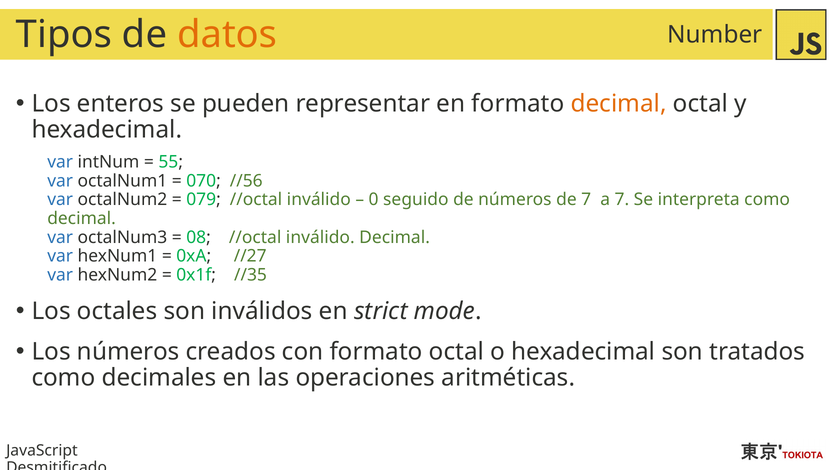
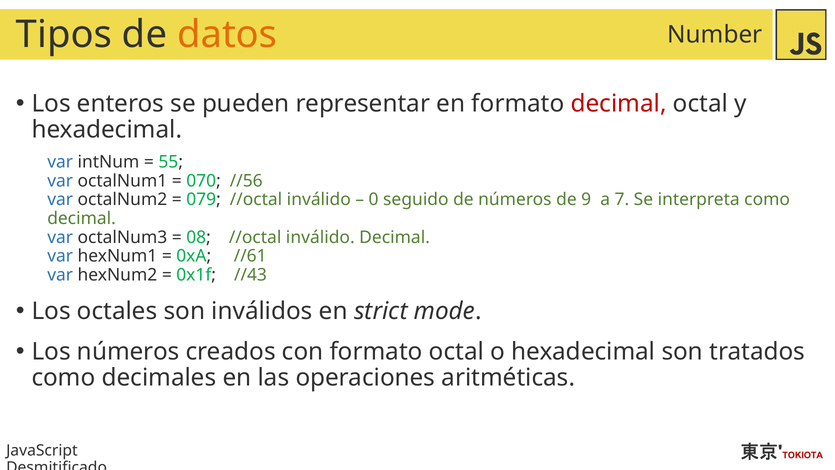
decimal colour: orange -> red (619, 104)
de 7: 7 -> 9 (586, 200)
//27: //27 -> //61 (250, 256)
//35: //35 -> //43 (251, 275)
